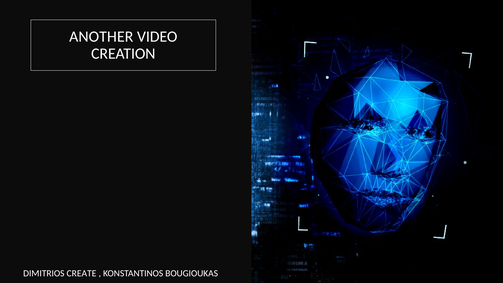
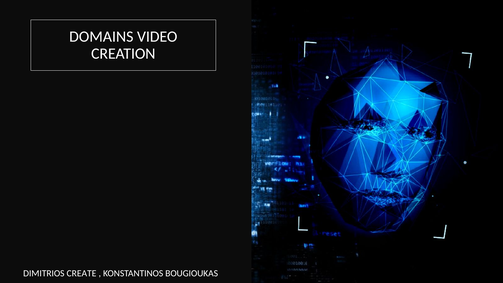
ANOTHER: ANOTHER -> DOMAINS (101, 37)
